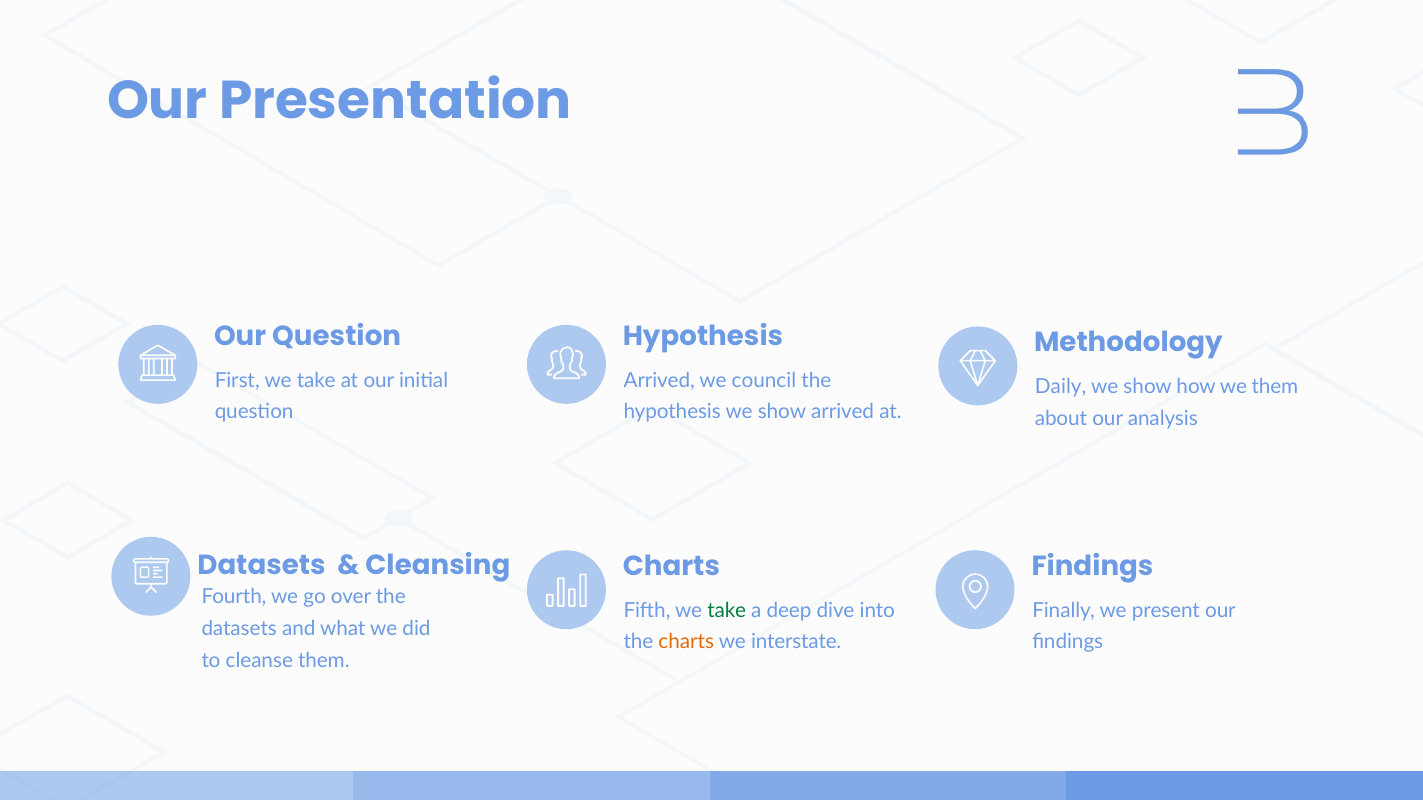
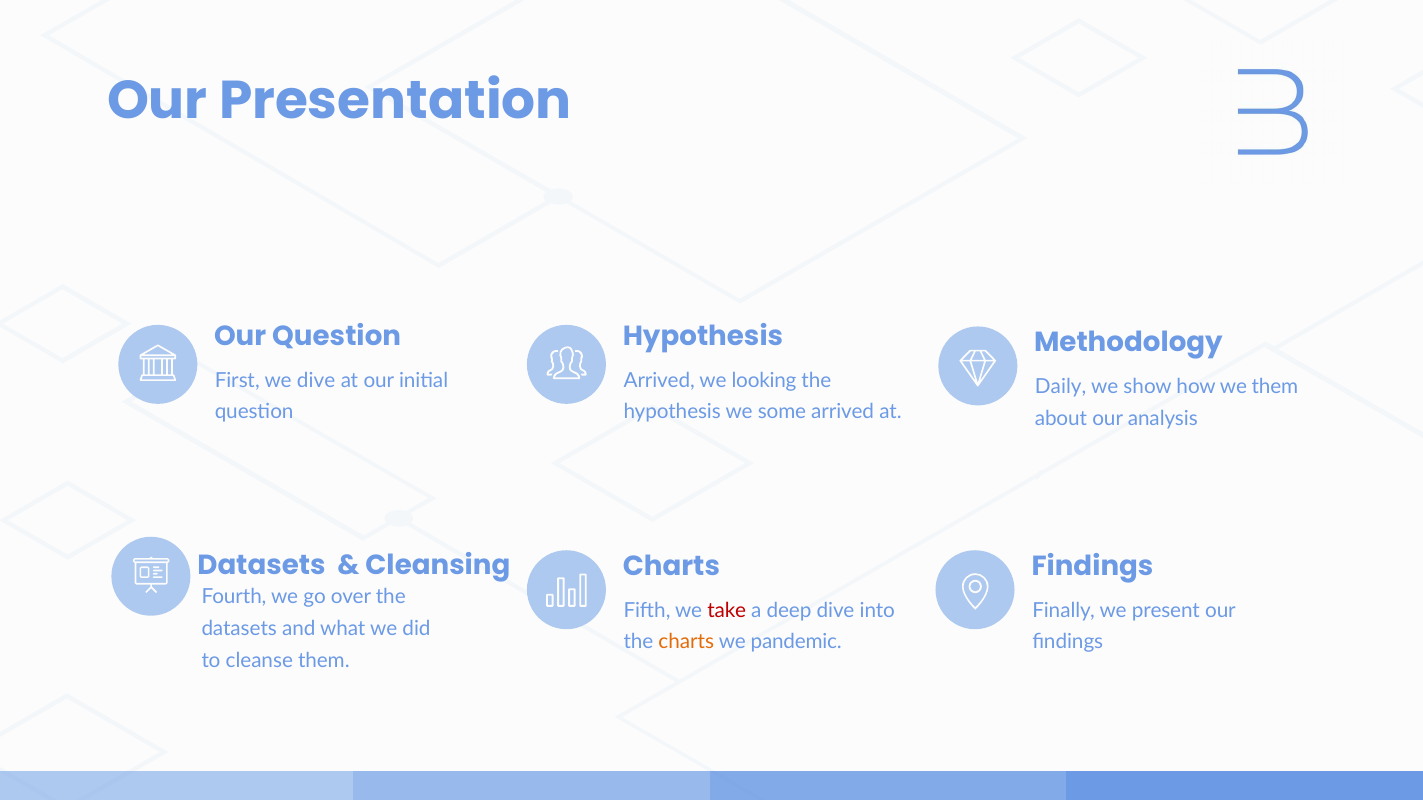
First we take: take -> dive (316, 381)
council: council -> looking (764, 381)
hypothesis we show: show -> some (782, 412)
take colour: green -> red (727, 611)
interstate: interstate -> pandemic (796, 642)
